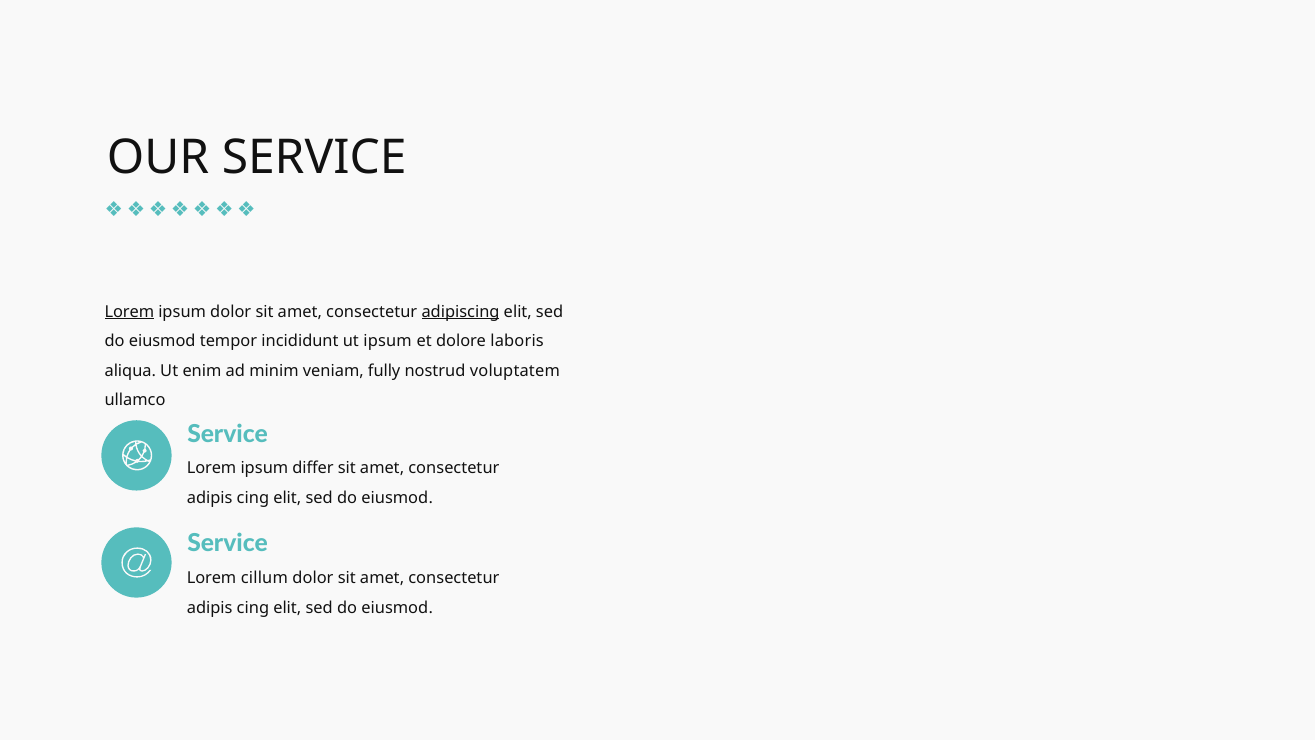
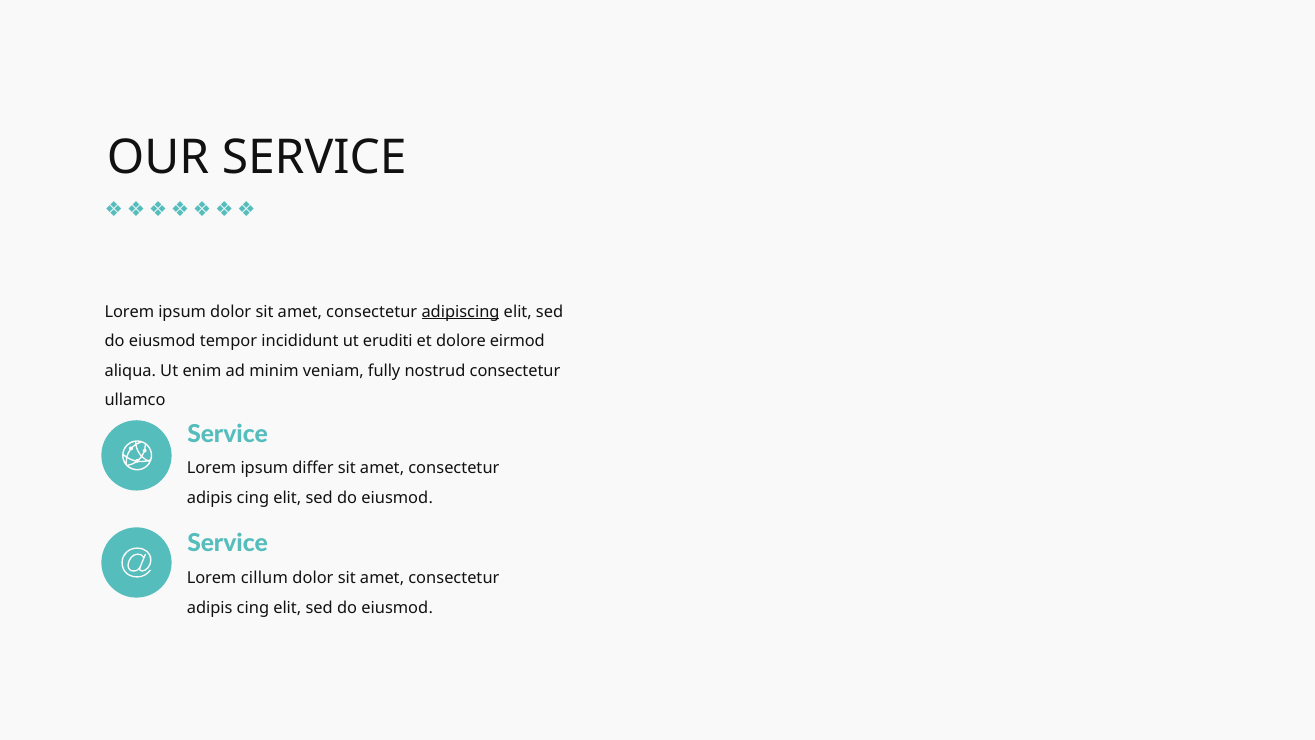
Lorem underline: present -> none (129, 312)
ut ipsum: ipsum -> eruditi (388, 341)
laboris: laboris -> eirmod (517, 341)
nostrud voluptatem: voluptatem -> consectetur (515, 371)
